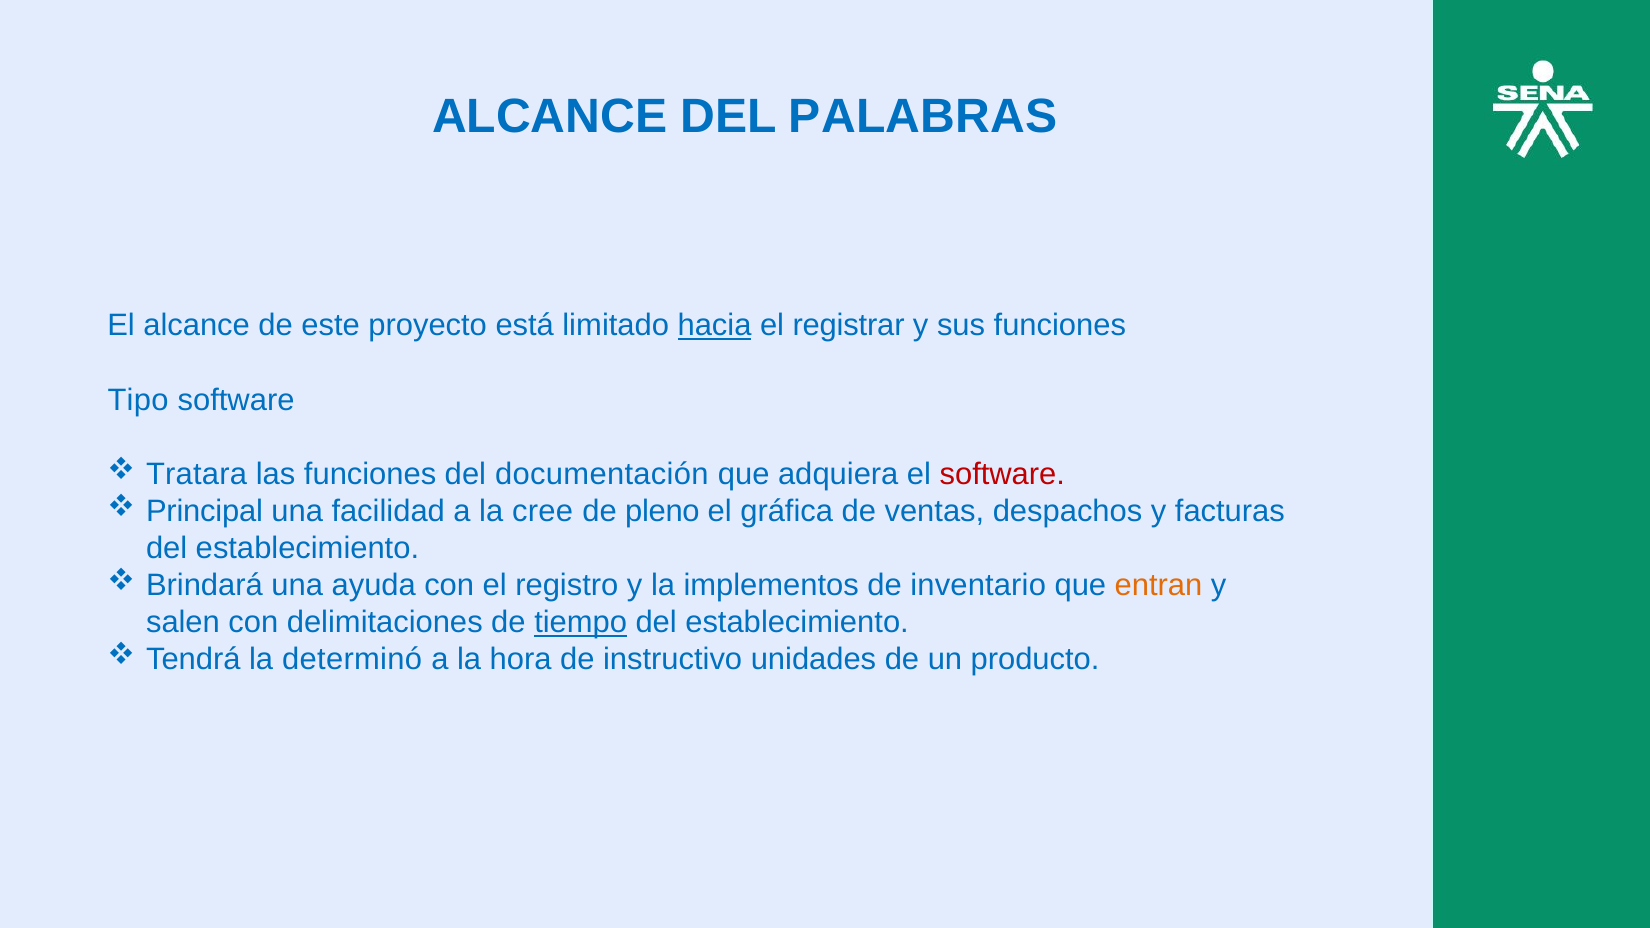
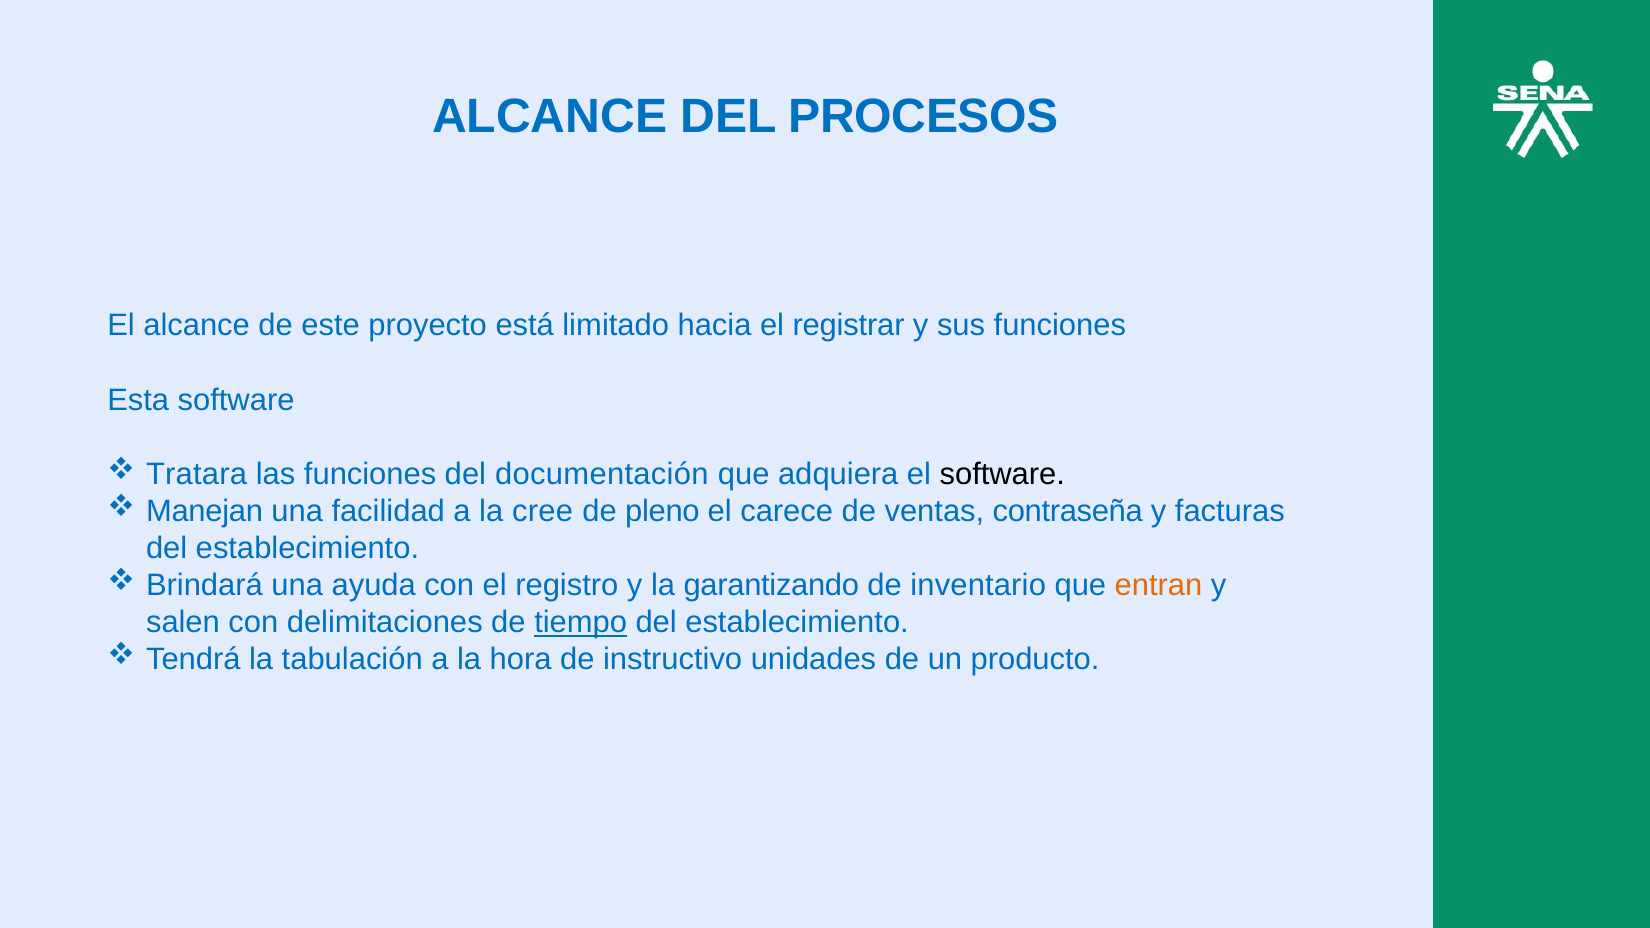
PALABRAS: PALABRAS -> PROCESOS (924, 117)
hacia underline: present -> none (715, 326)
Tipo: Tipo -> Esta (138, 400)
software colour: red -> black (1002, 474)
Principal: Principal -> Manejan (205, 511)
gráfica: gráfica -> carece (787, 511)
despachos: despachos -> contraseña (1068, 511)
implementos: implementos -> garantizando (771, 586)
determinó: determinó -> tabulación (352, 660)
